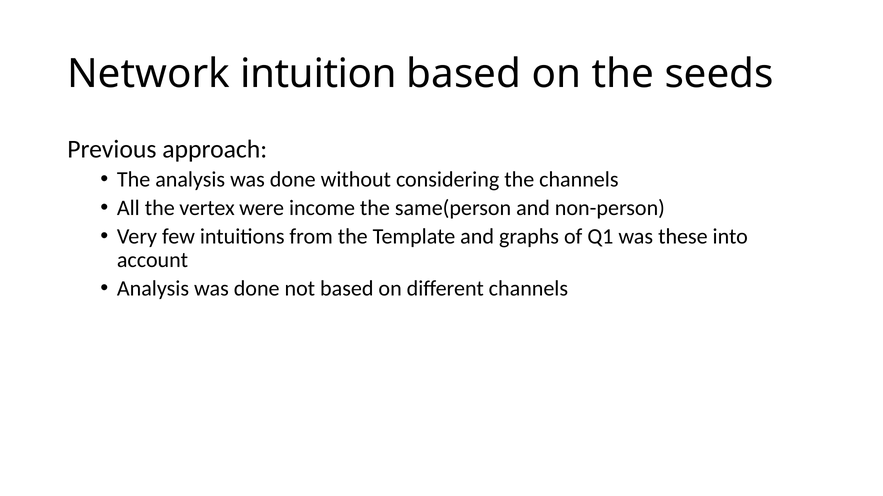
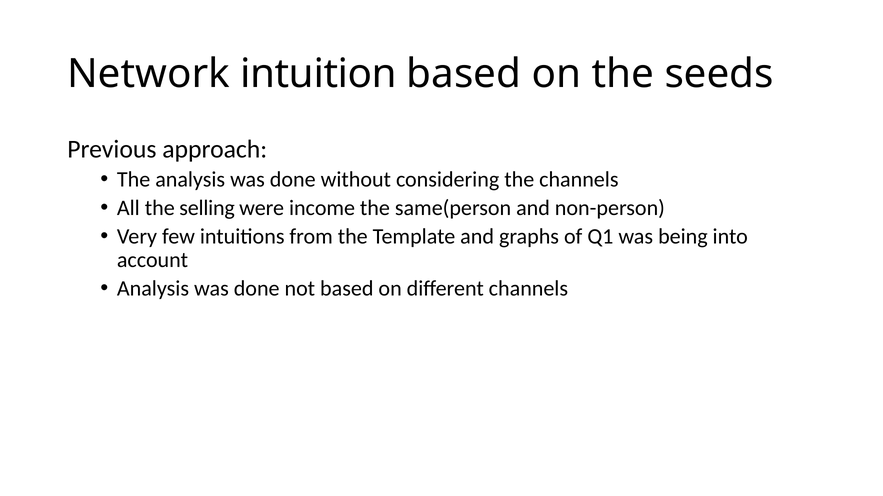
vertex: vertex -> selling (207, 208)
these: these -> being (683, 237)
